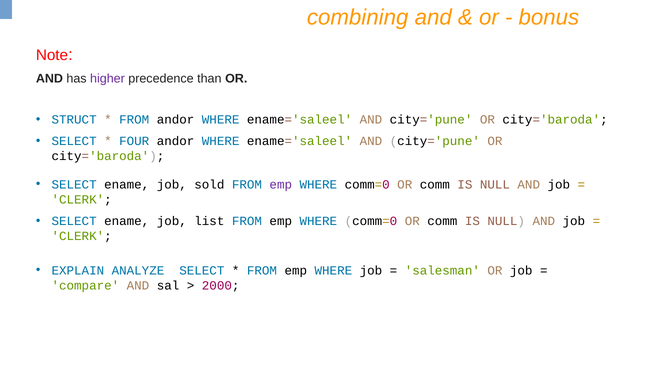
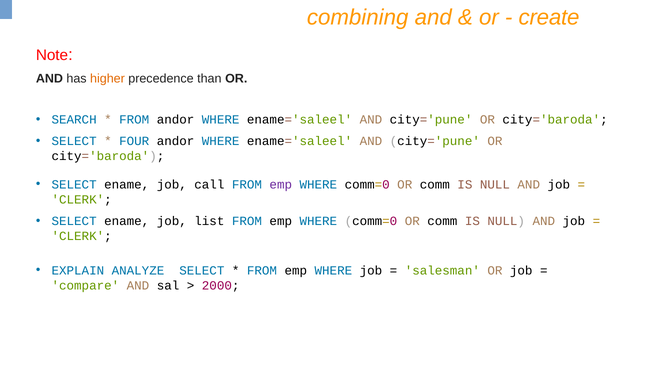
bonus: bonus -> create (549, 17)
higher colour: purple -> orange (107, 79)
STRUCT: STRUCT -> SEARCH (74, 120)
sold: sold -> call (209, 185)
